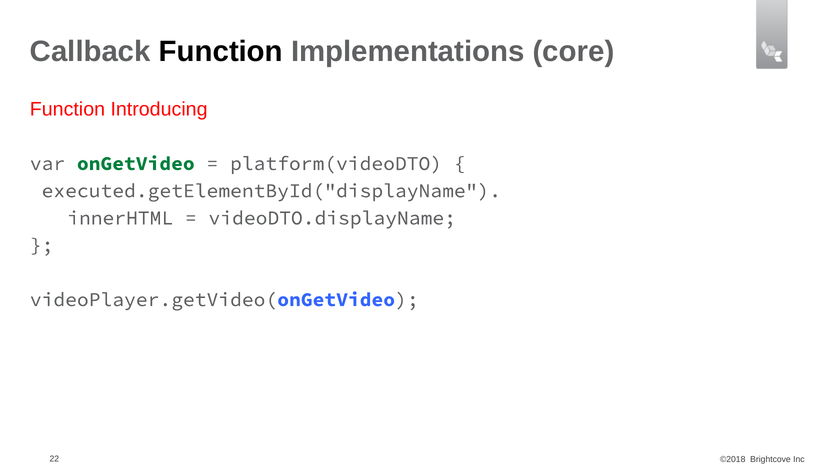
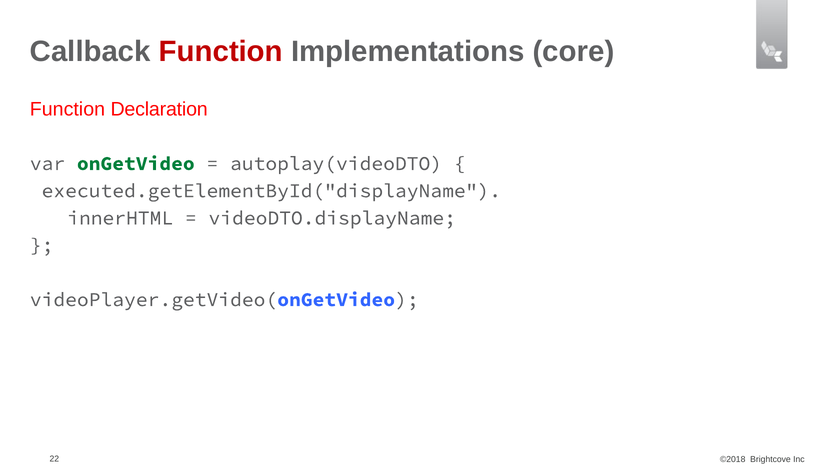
Function colour: black -> red (221, 51)
Introducing: Introducing -> Declaration (159, 109)
platform(videoDTO: platform(videoDTO -> autoplay(videoDTO (336, 164)
